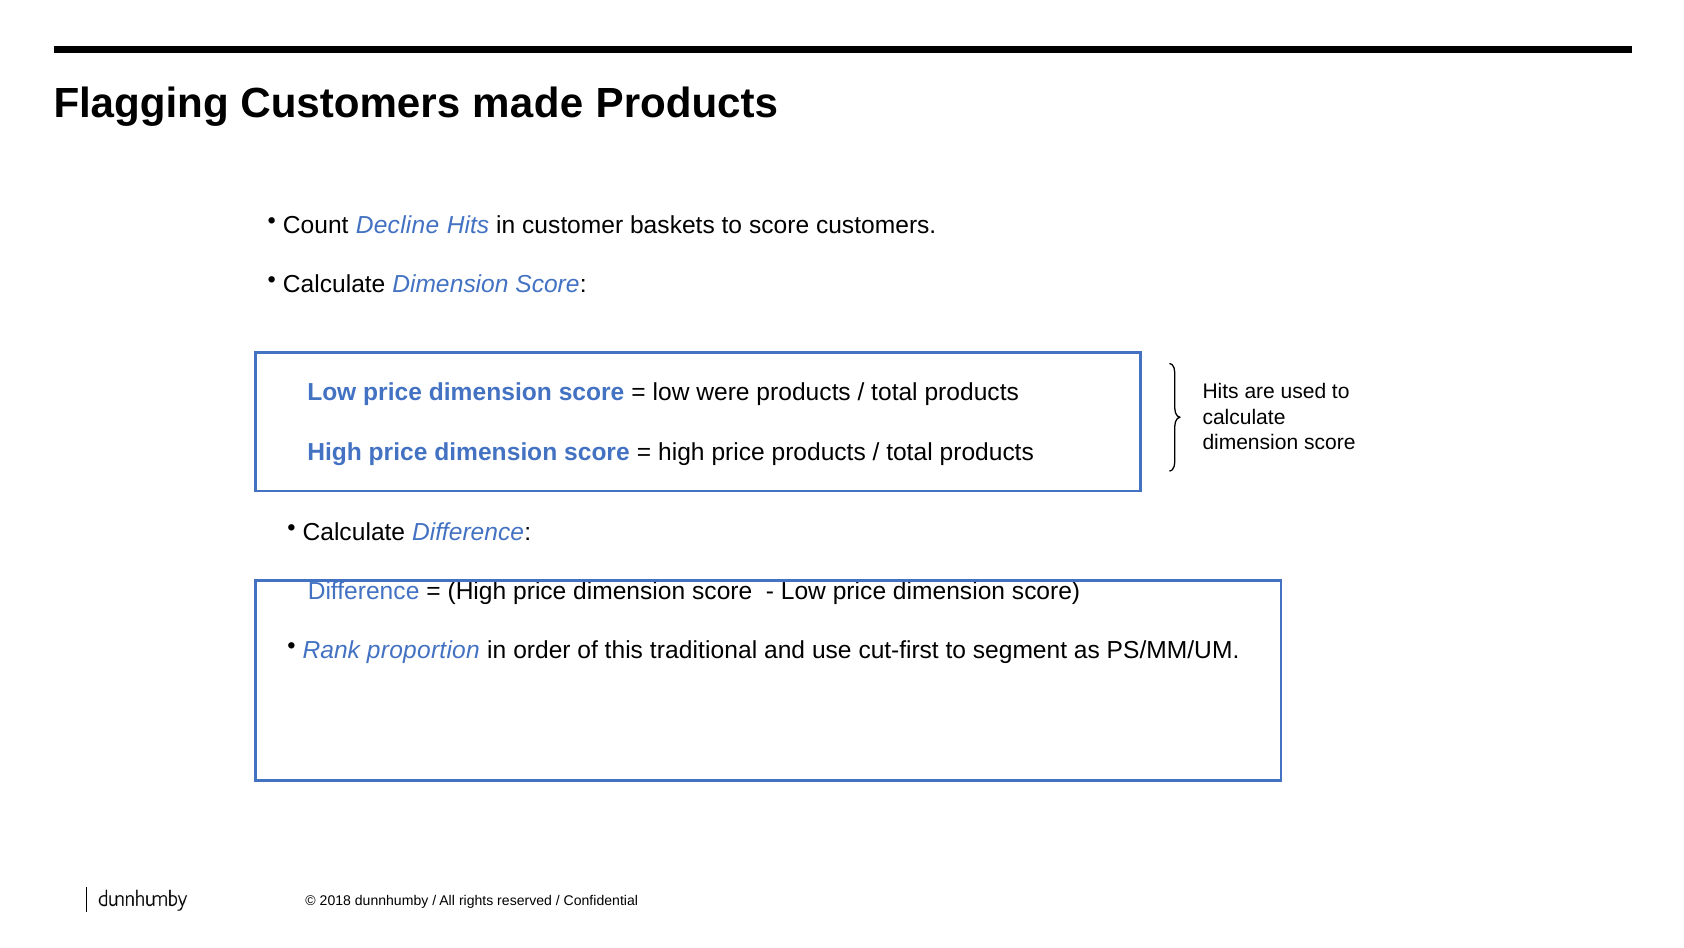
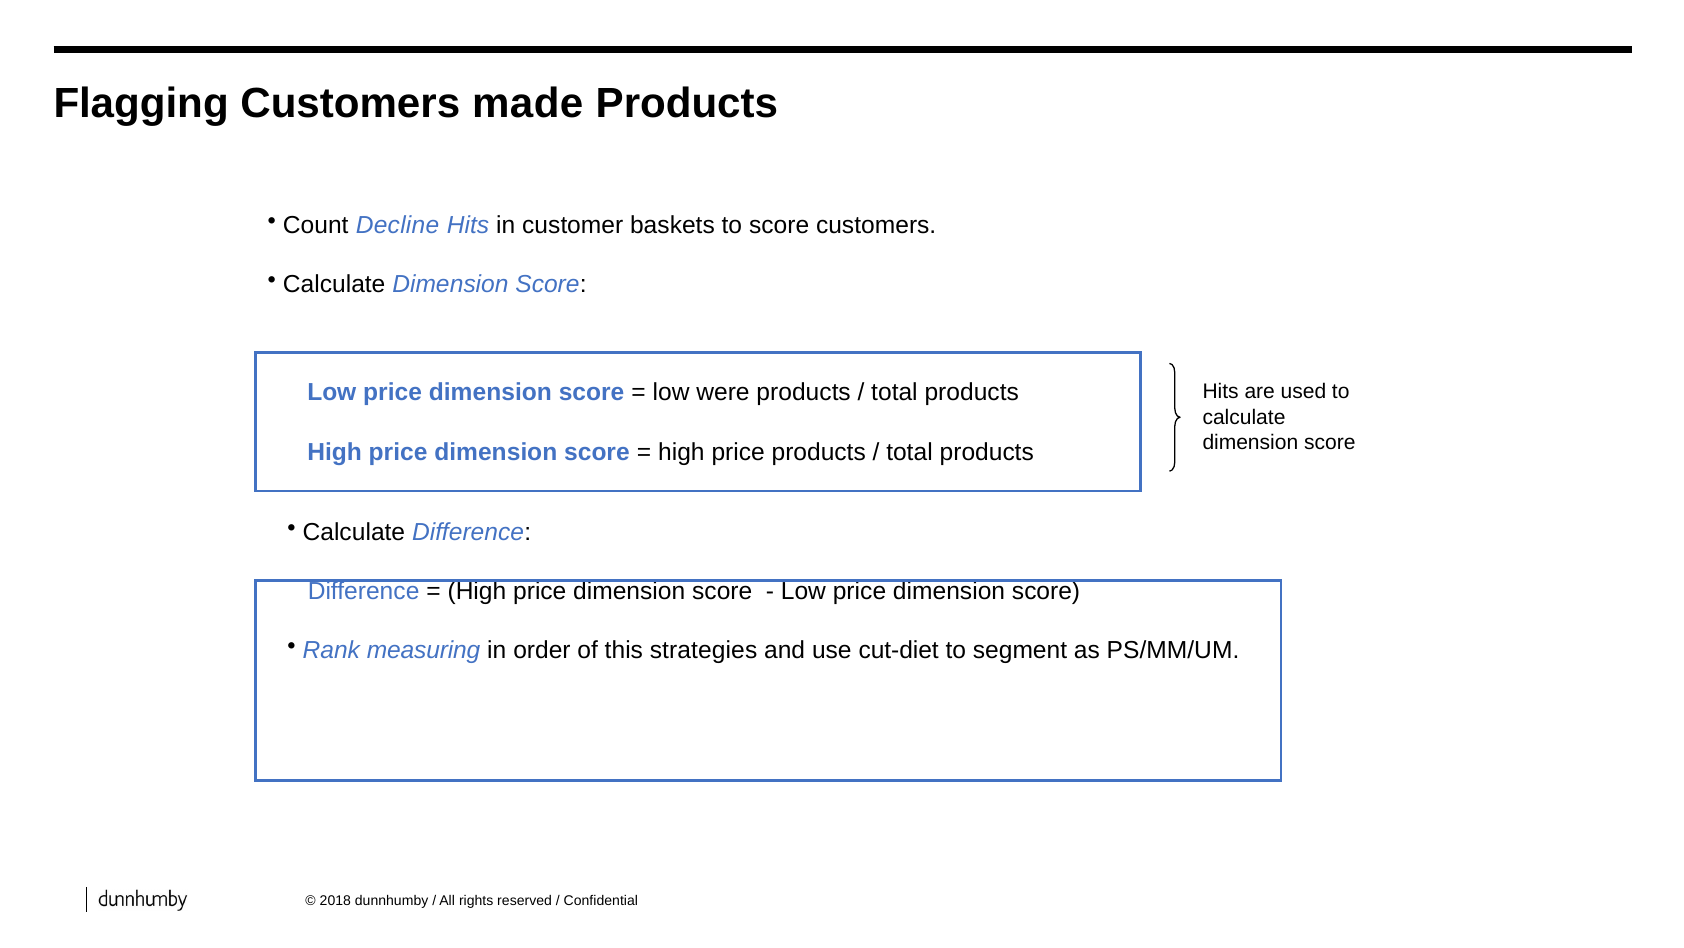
proportion: proportion -> measuring (424, 650)
traditional: traditional -> strategies (704, 650)
cut-first: cut-first -> cut-diet (899, 650)
